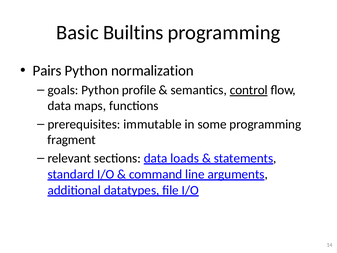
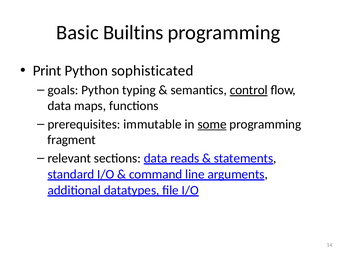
Pairs: Pairs -> Print (47, 71)
normalization: normalization -> sophisticated (152, 71)
profile: profile -> typing (139, 90)
some underline: none -> present (212, 124)
loads: loads -> reads (185, 158)
